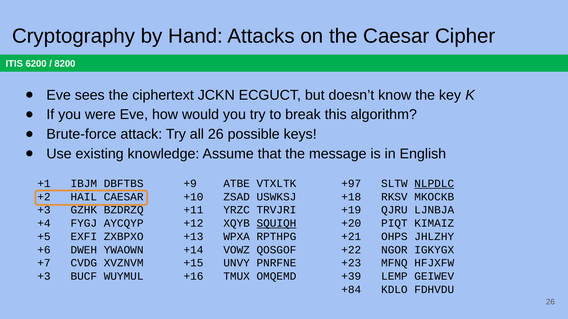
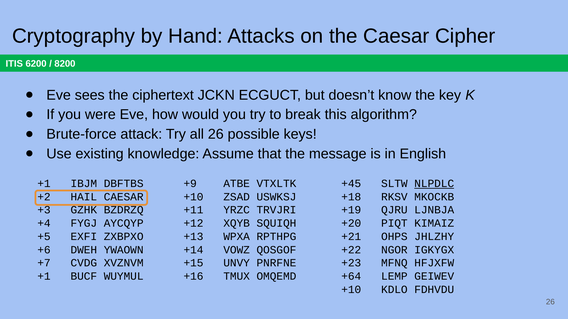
+97: +97 -> +45 (351, 184)
SQUIQH underline: present -> none (276, 224)
+3: +3 -> +1 (44, 277)
+39: +39 -> +64 (351, 277)
+84: +84 -> +10 (351, 290)
